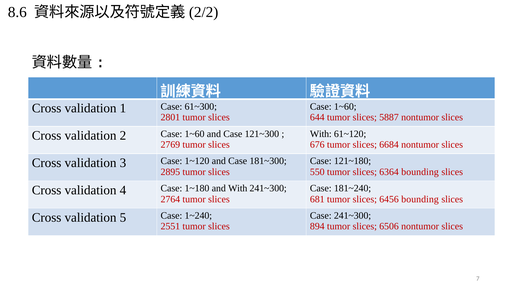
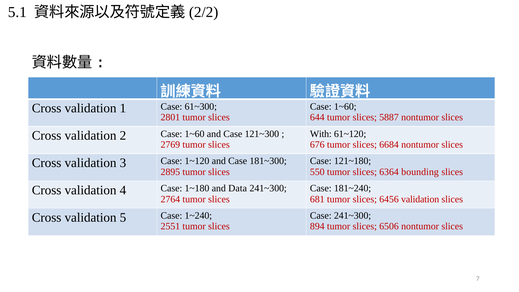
8.6: 8.6 -> 5.1 (17, 12)
and With: With -> Data (238, 188)
6456 bounding: bounding -> validation (420, 199)
